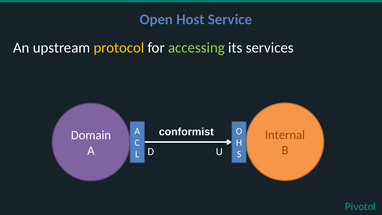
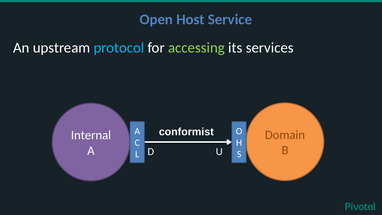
protocol colour: yellow -> light blue (119, 48)
Internal: Internal -> Domain (285, 135)
Domain: Domain -> Internal (91, 135)
